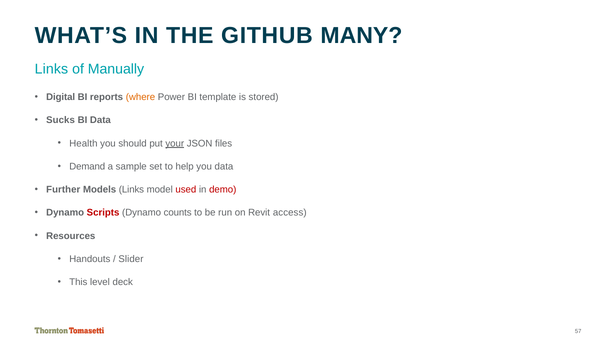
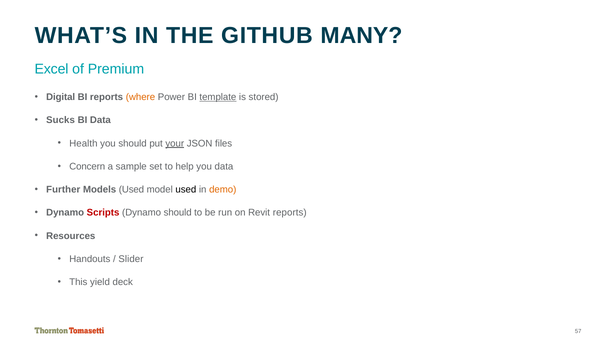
Links: Links -> Excel (52, 69)
Manually: Manually -> Premium (116, 69)
template underline: none -> present (218, 97)
Demand: Demand -> Concern (87, 166)
Models Links: Links -> Used (131, 189)
used colour: red -> black (186, 189)
demo colour: red -> orange (223, 189)
Dynamo counts: counts -> should (178, 212)
Revit access: access -> reports (290, 212)
level: level -> yield (100, 282)
